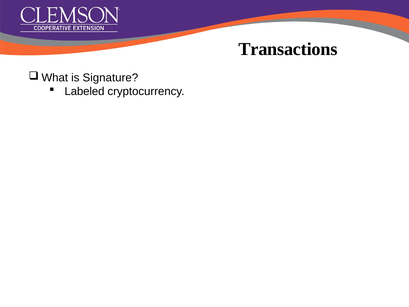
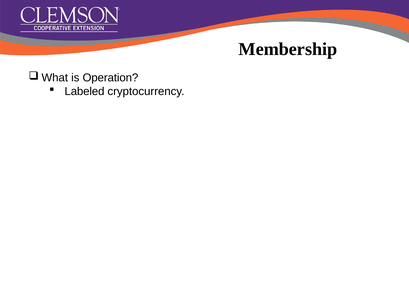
Transactions: Transactions -> Membership (288, 49)
Signature: Signature -> Operation (110, 78)
